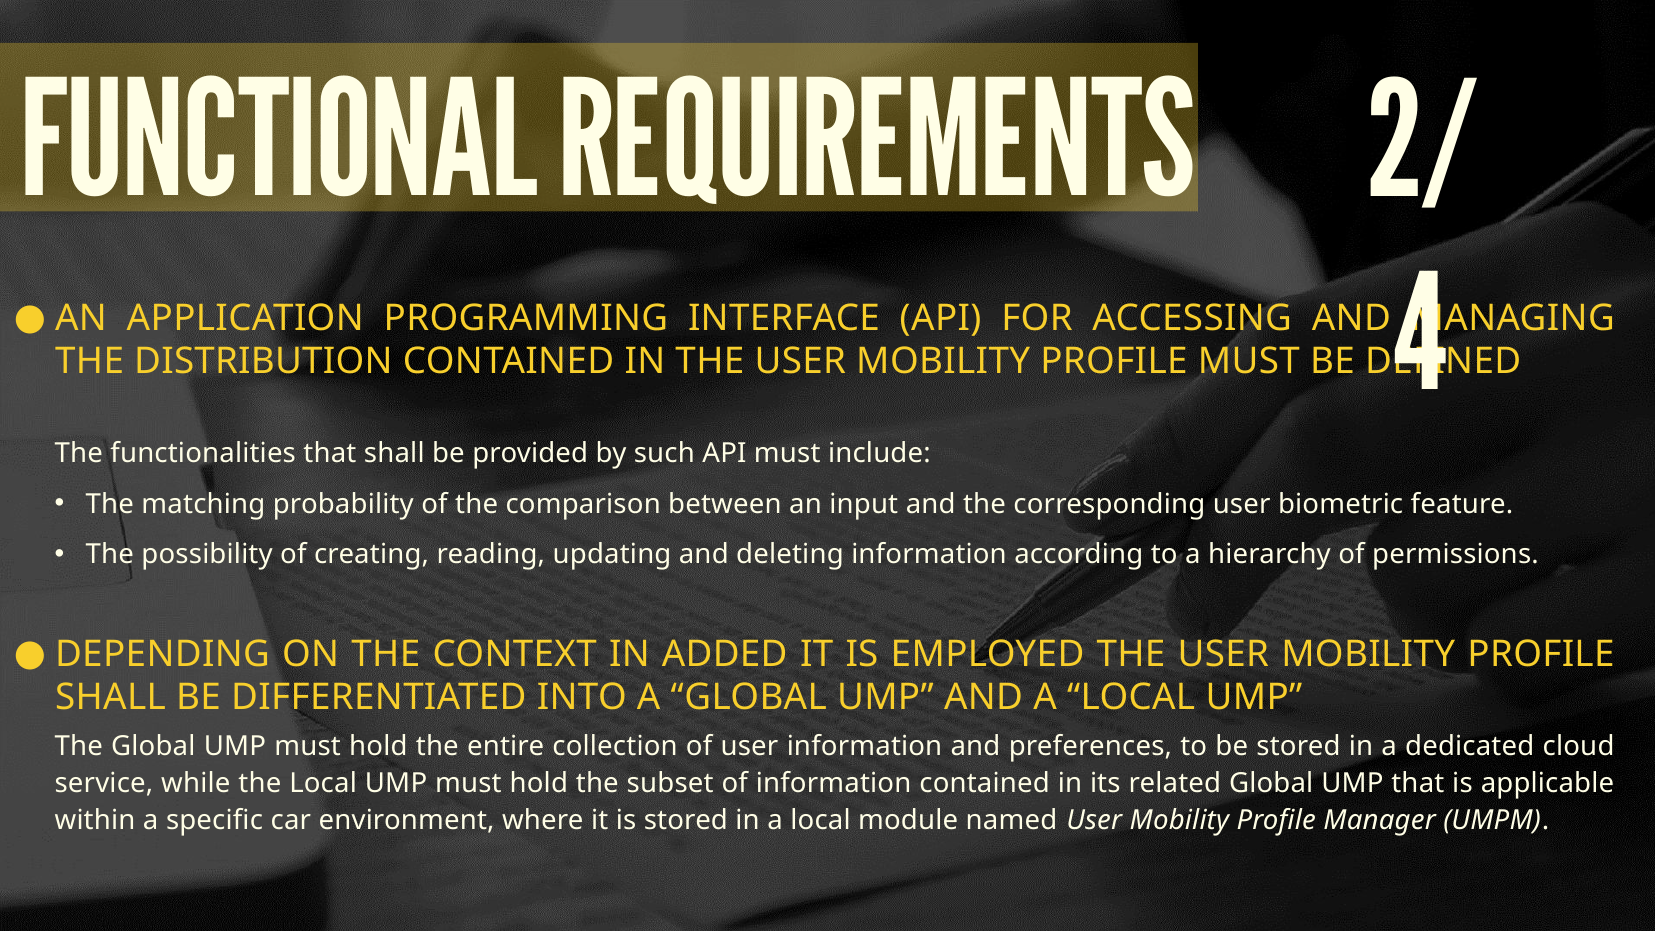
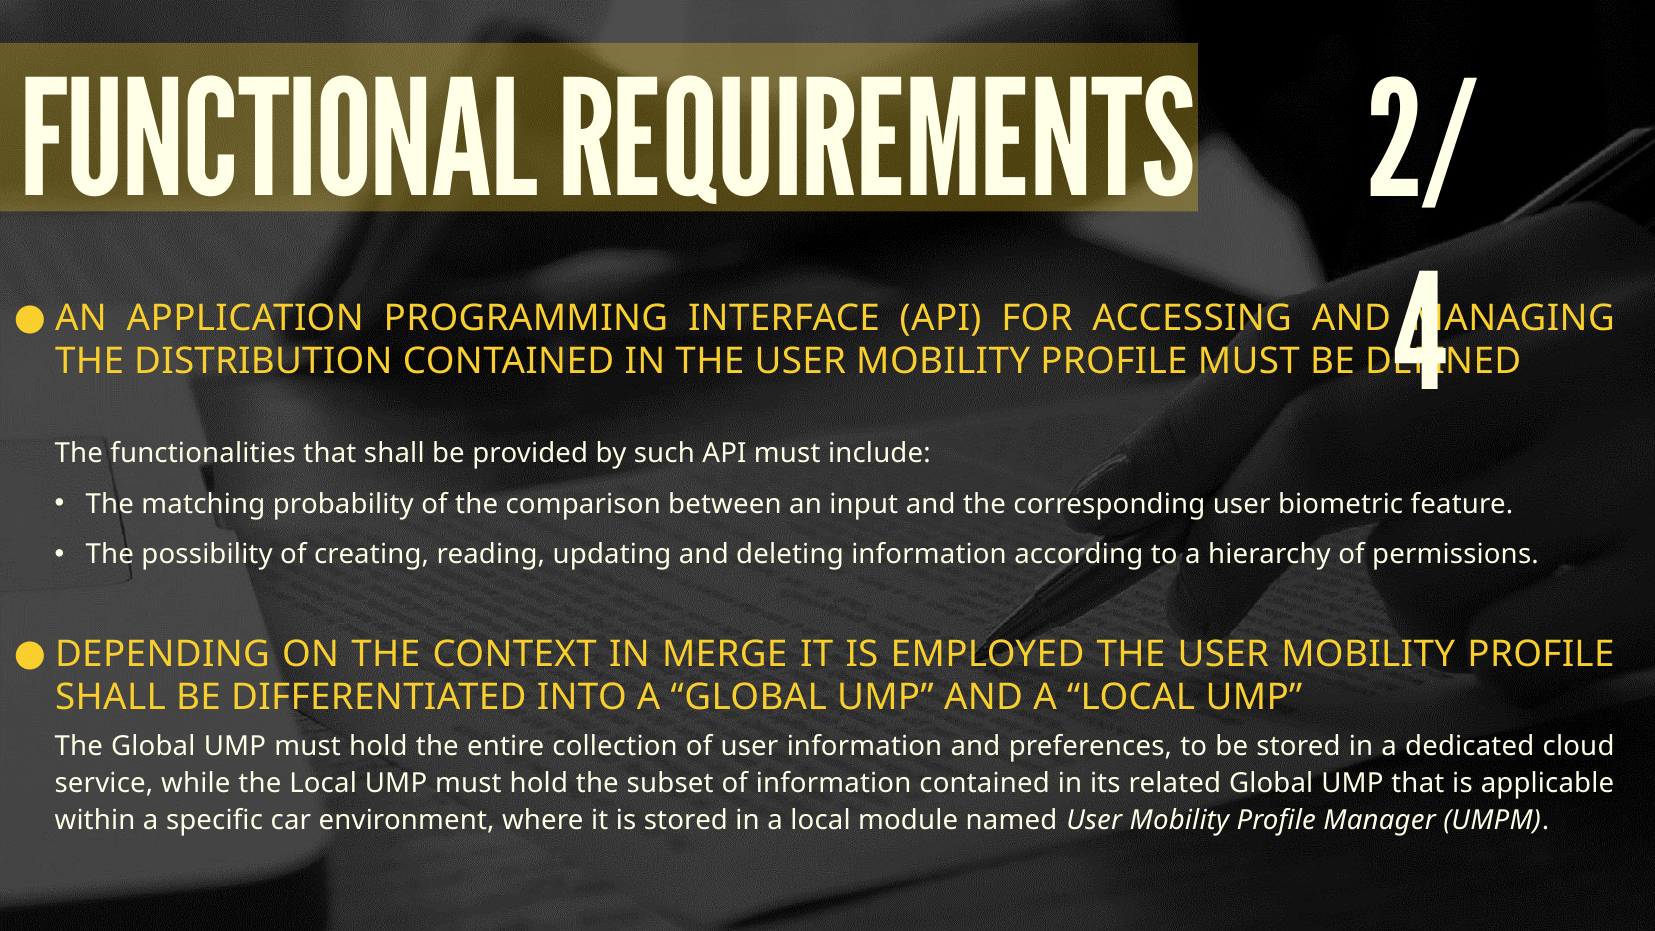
ADDED: ADDED -> MERGE (725, 654)
